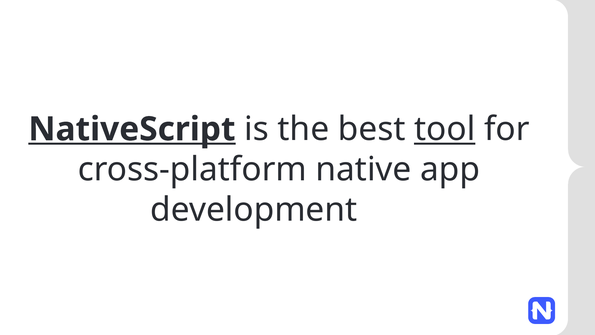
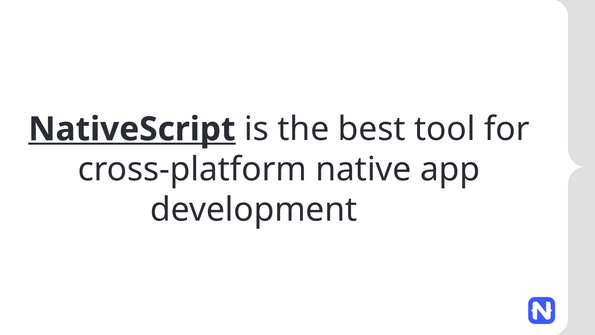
tool underline: present -> none (445, 129)
